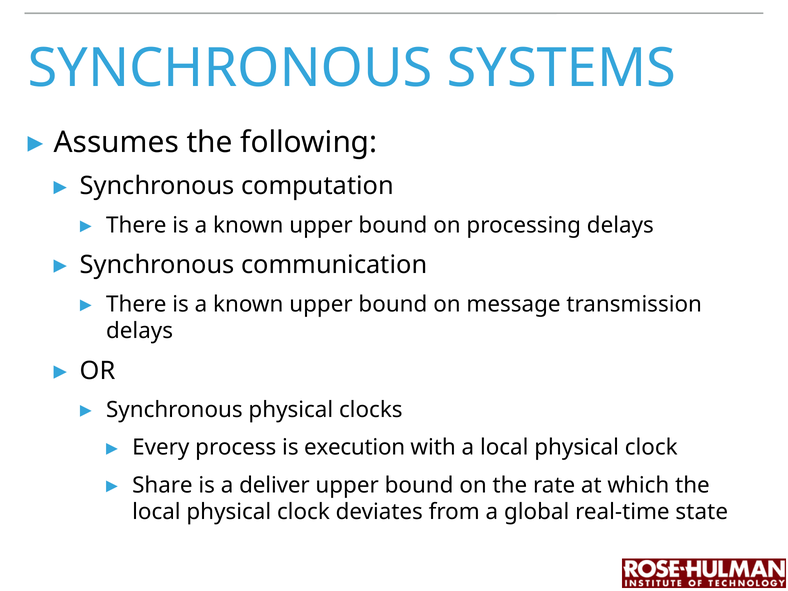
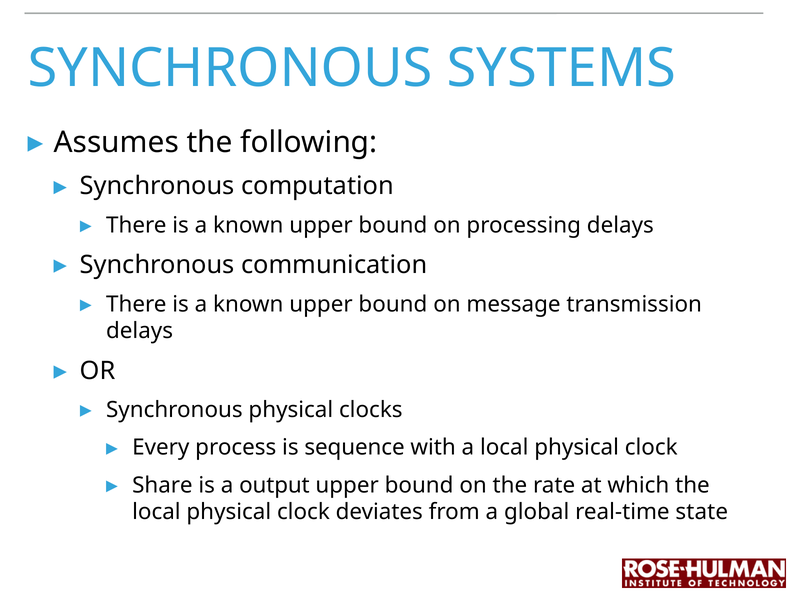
execution: execution -> sequence (355, 448)
deliver: deliver -> output (274, 485)
